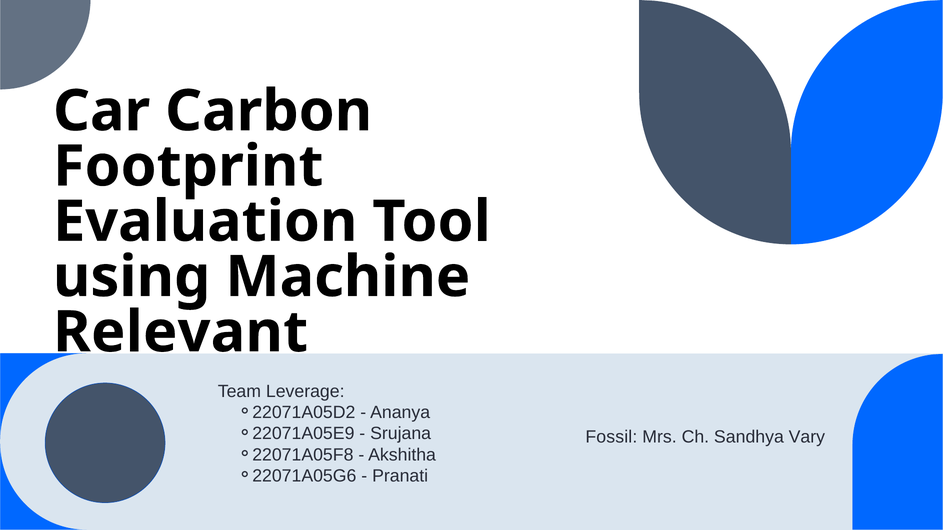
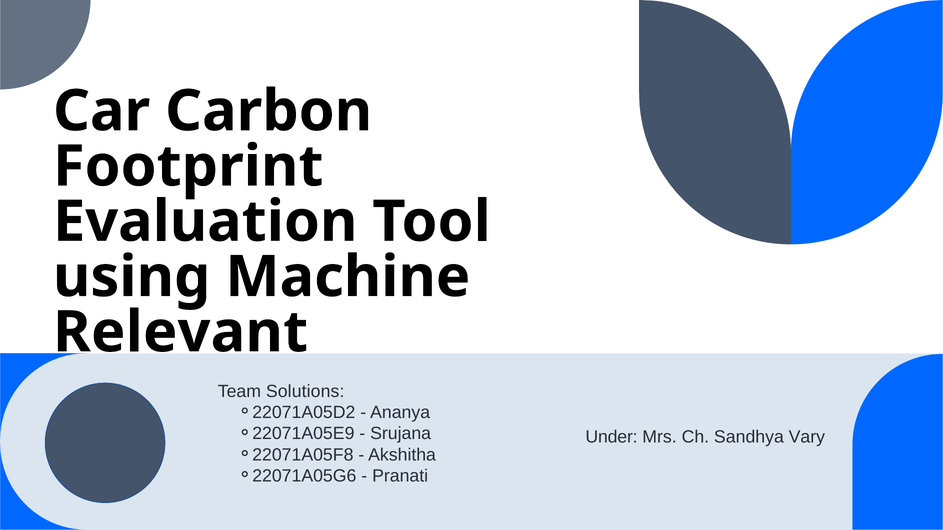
Leverage: Leverage -> Solutions (305, 392)
Fossil: Fossil -> Under (612, 437)
